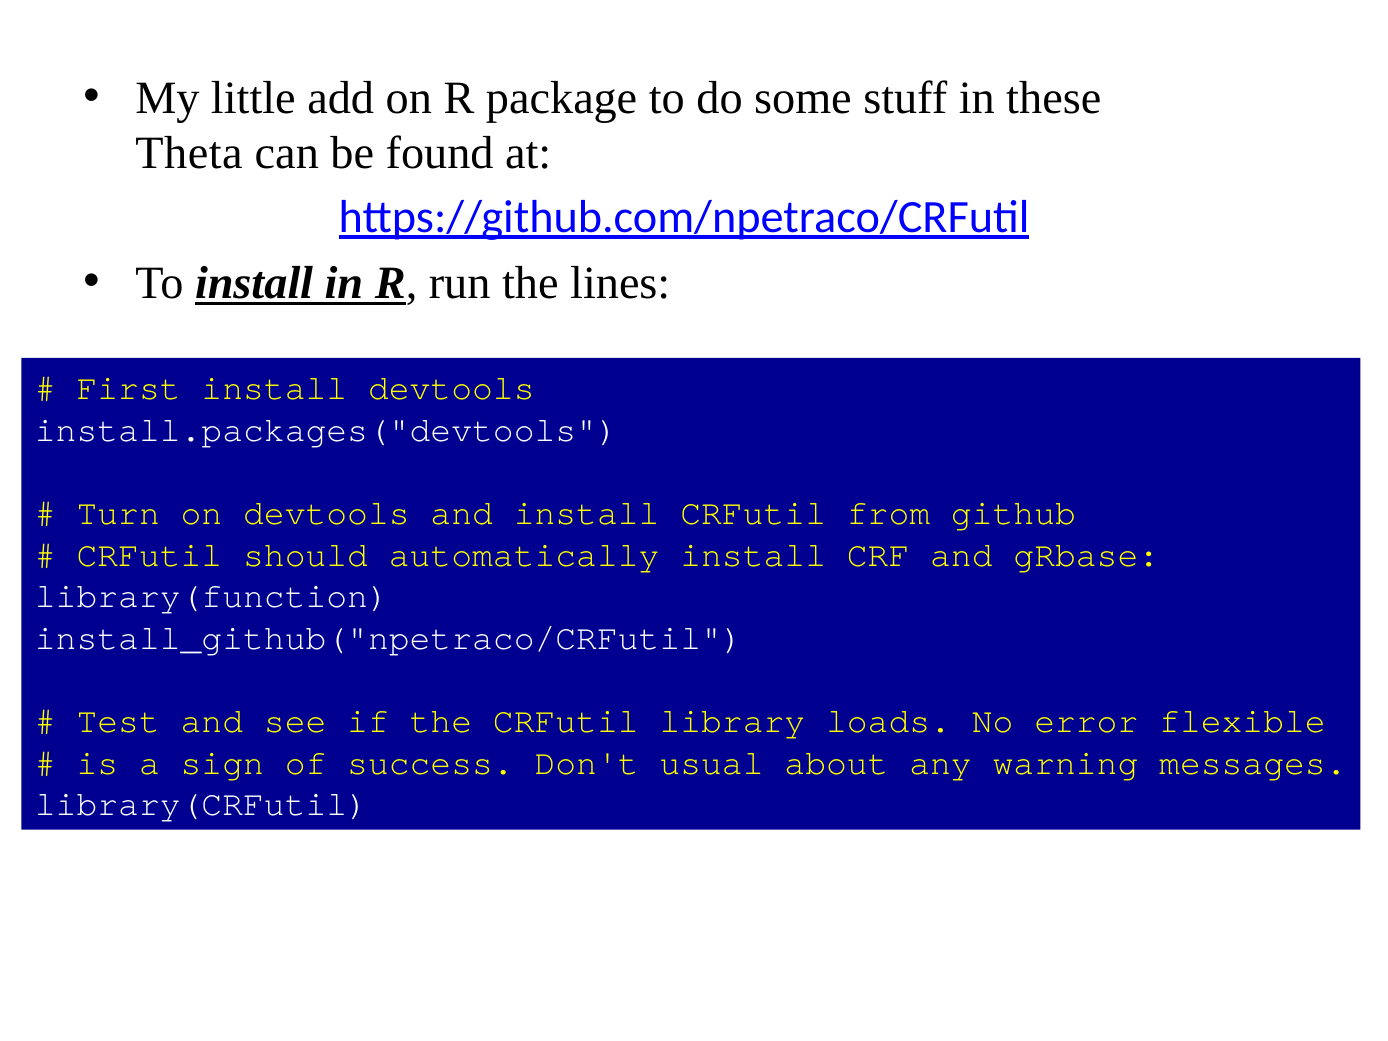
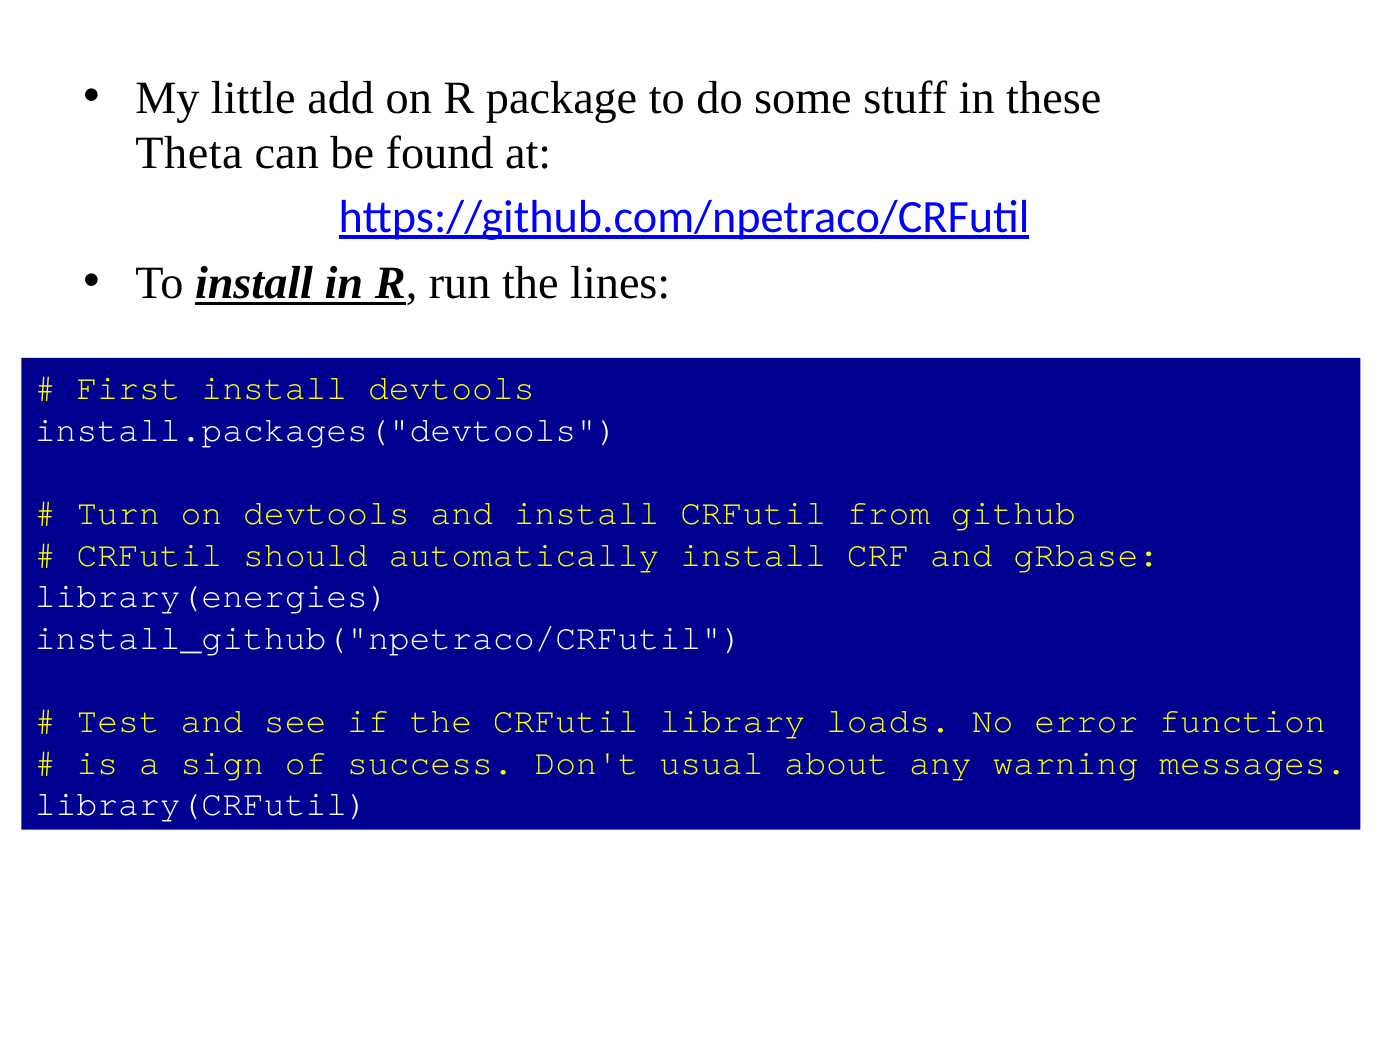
library(function: library(function -> library(energies (212, 596)
flexible: flexible -> function (1242, 721)
